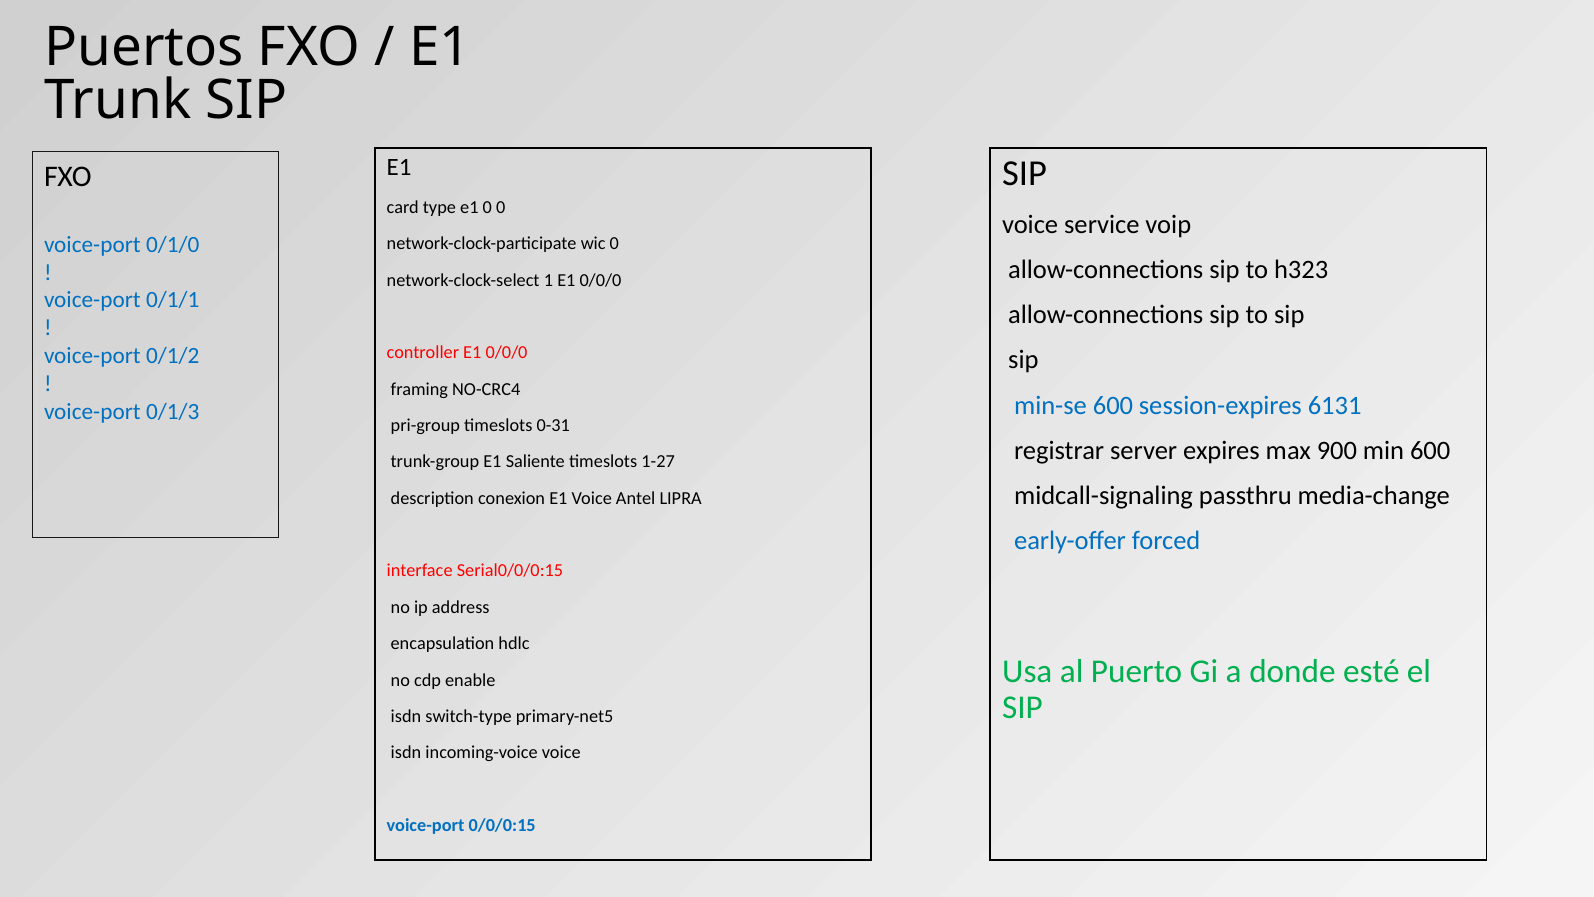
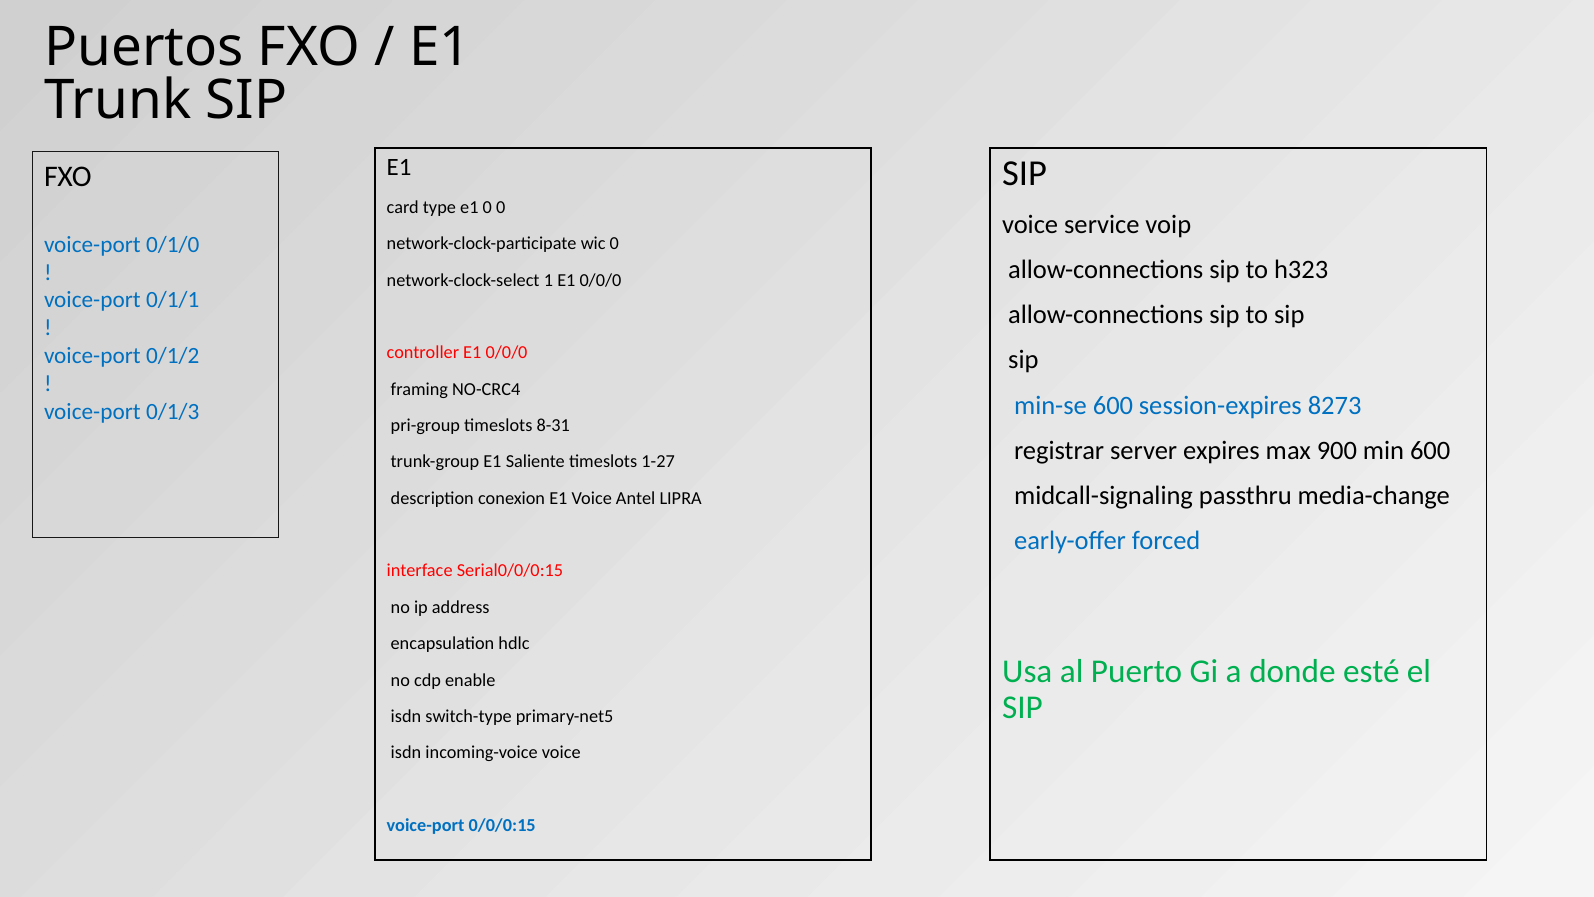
6131: 6131 -> 8273 (1335, 405)
0-31: 0-31 -> 8-31 (553, 425)
